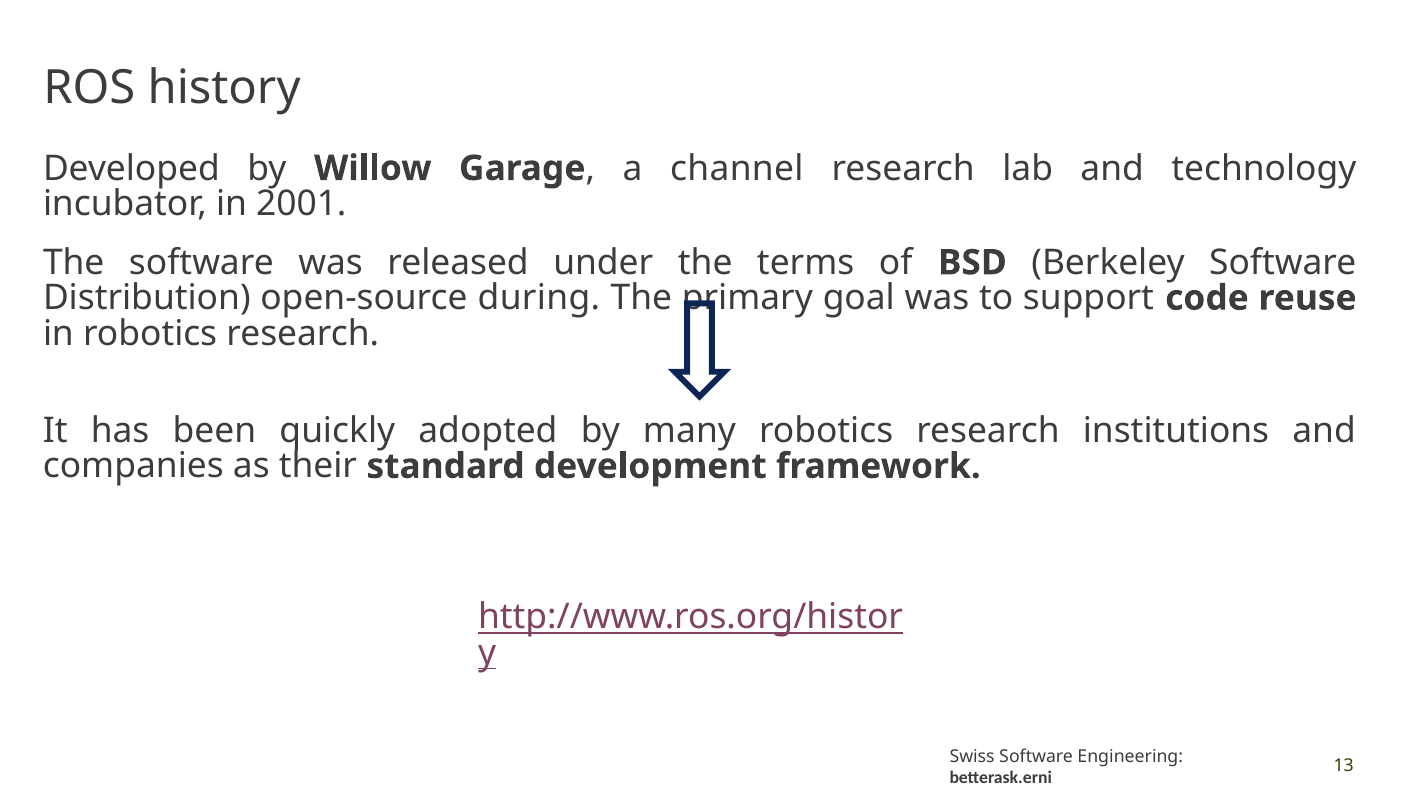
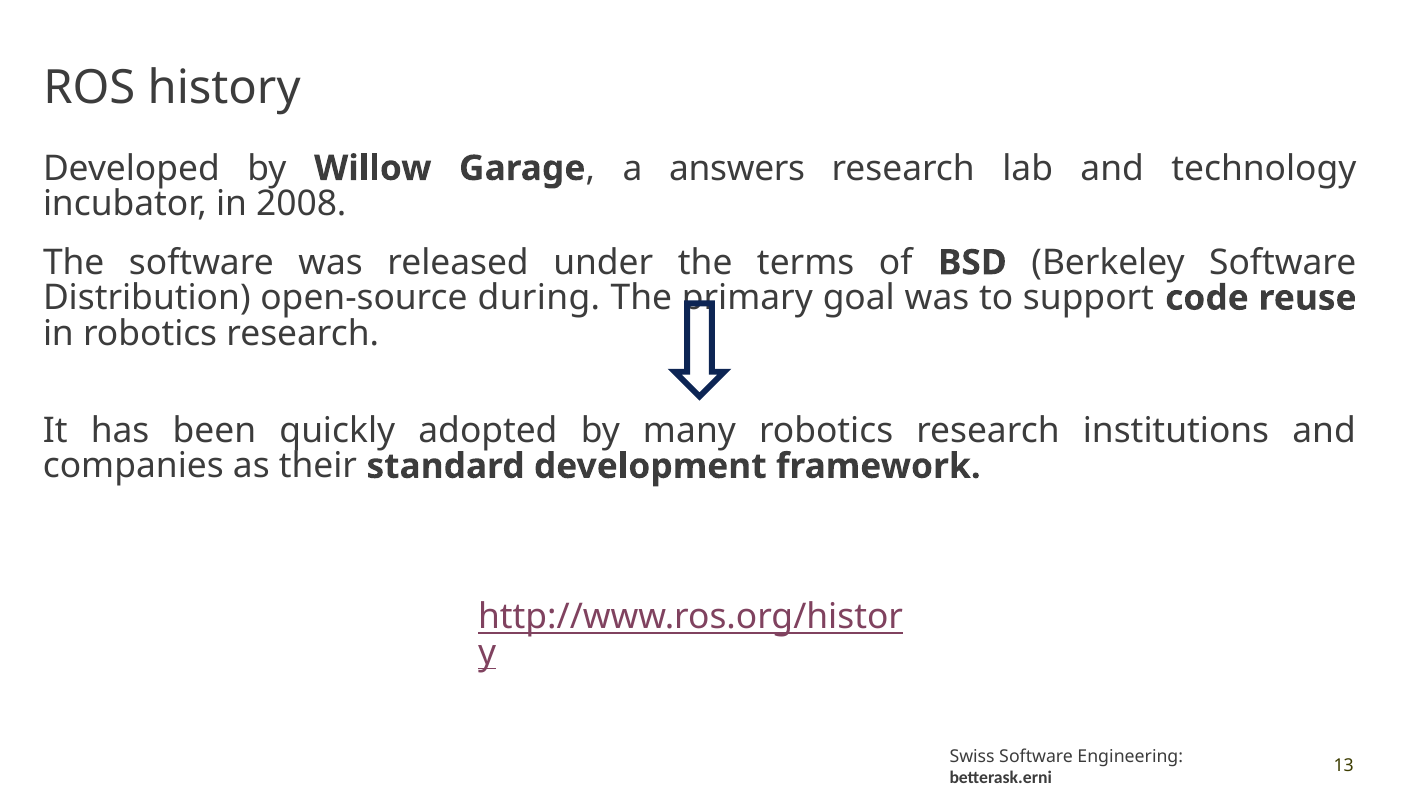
channel: channel -> answers (737, 168)
2001: 2001 -> 2008 (301, 204)
